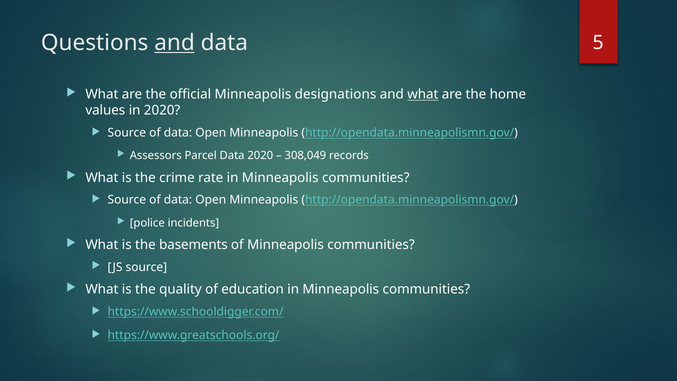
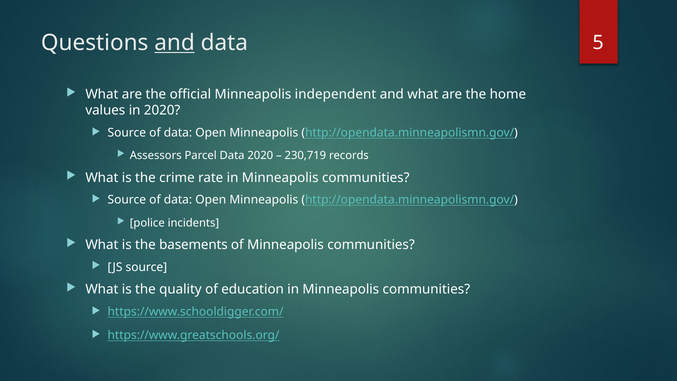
designations: designations -> independent (335, 94)
what underline: present -> none (423, 94)
308,049: 308,049 -> 230,719 (305, 156)
